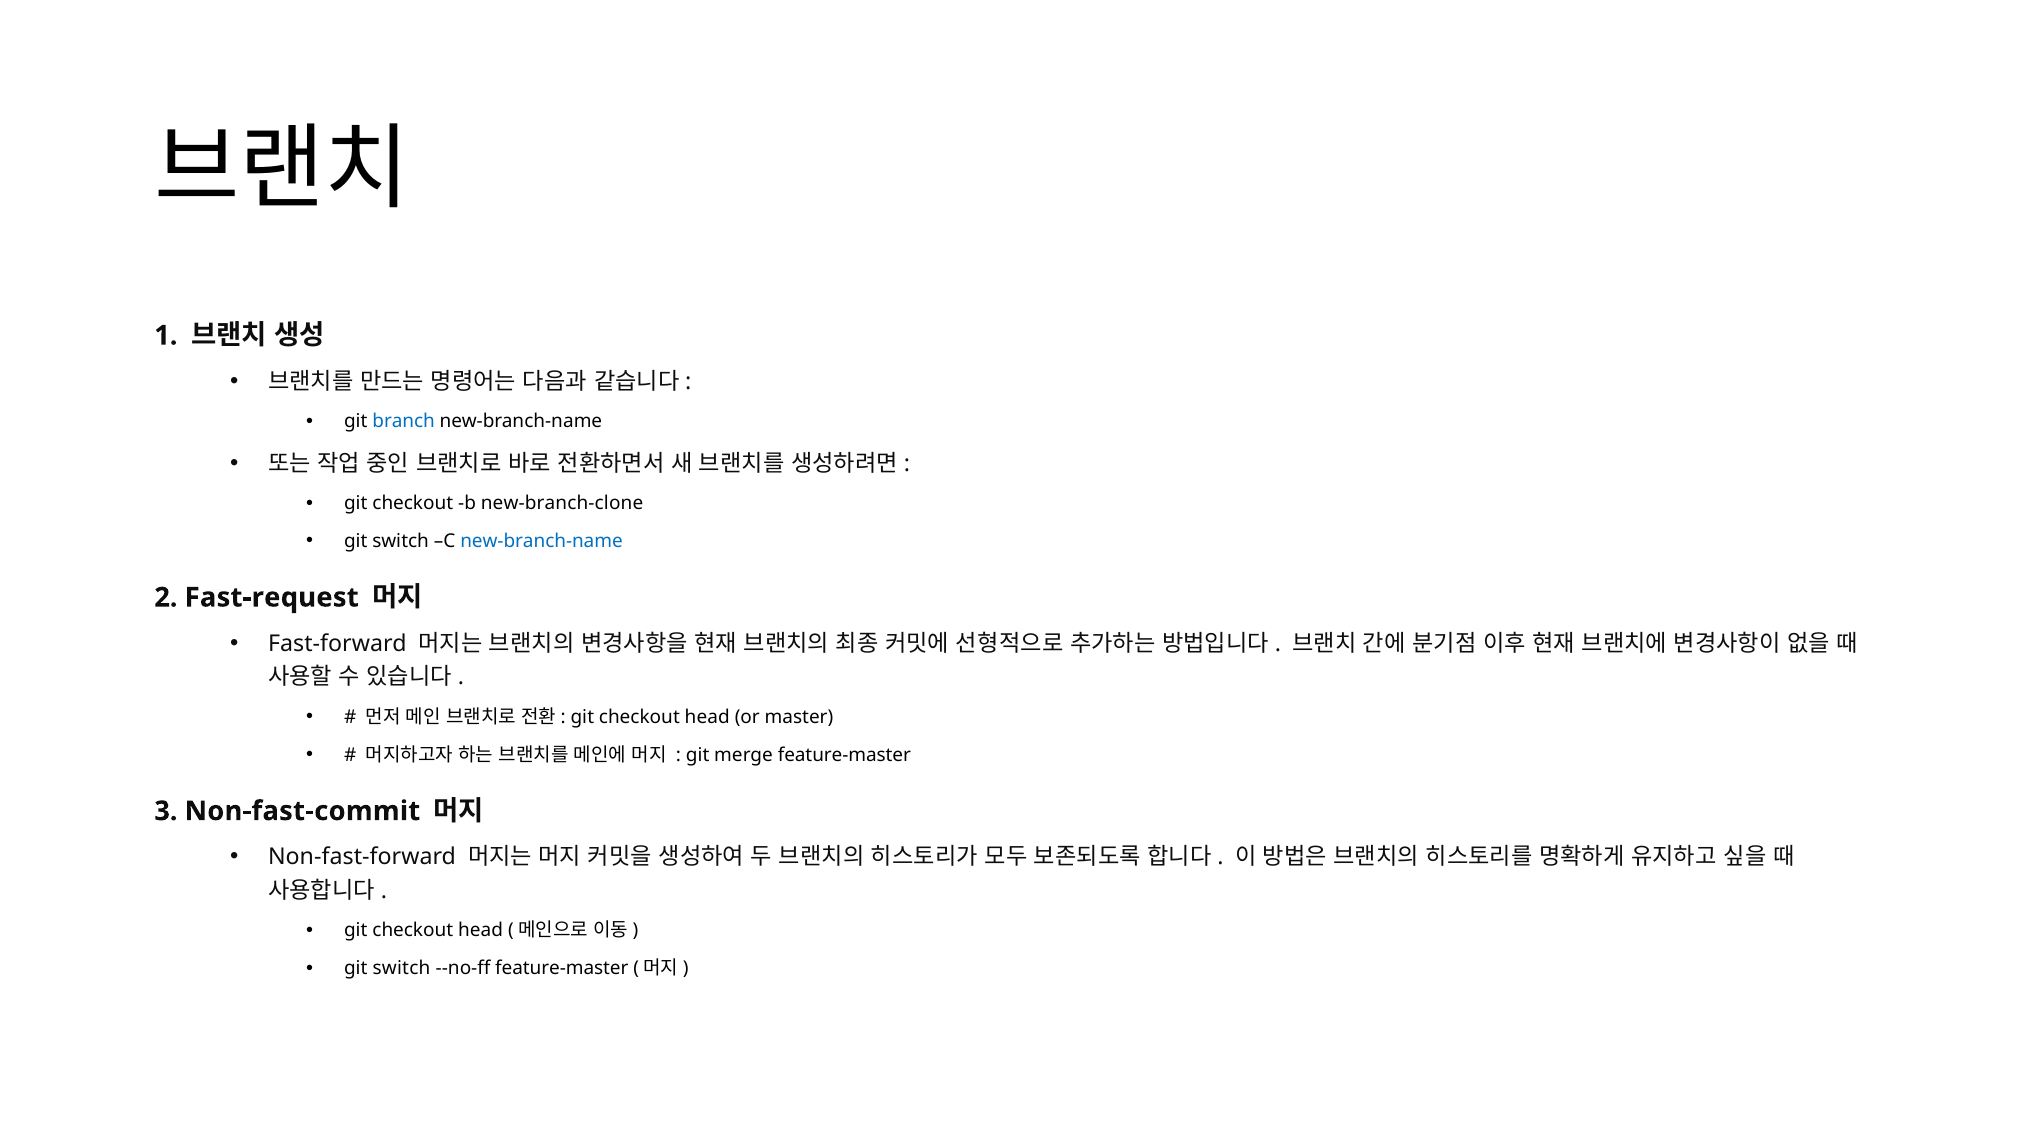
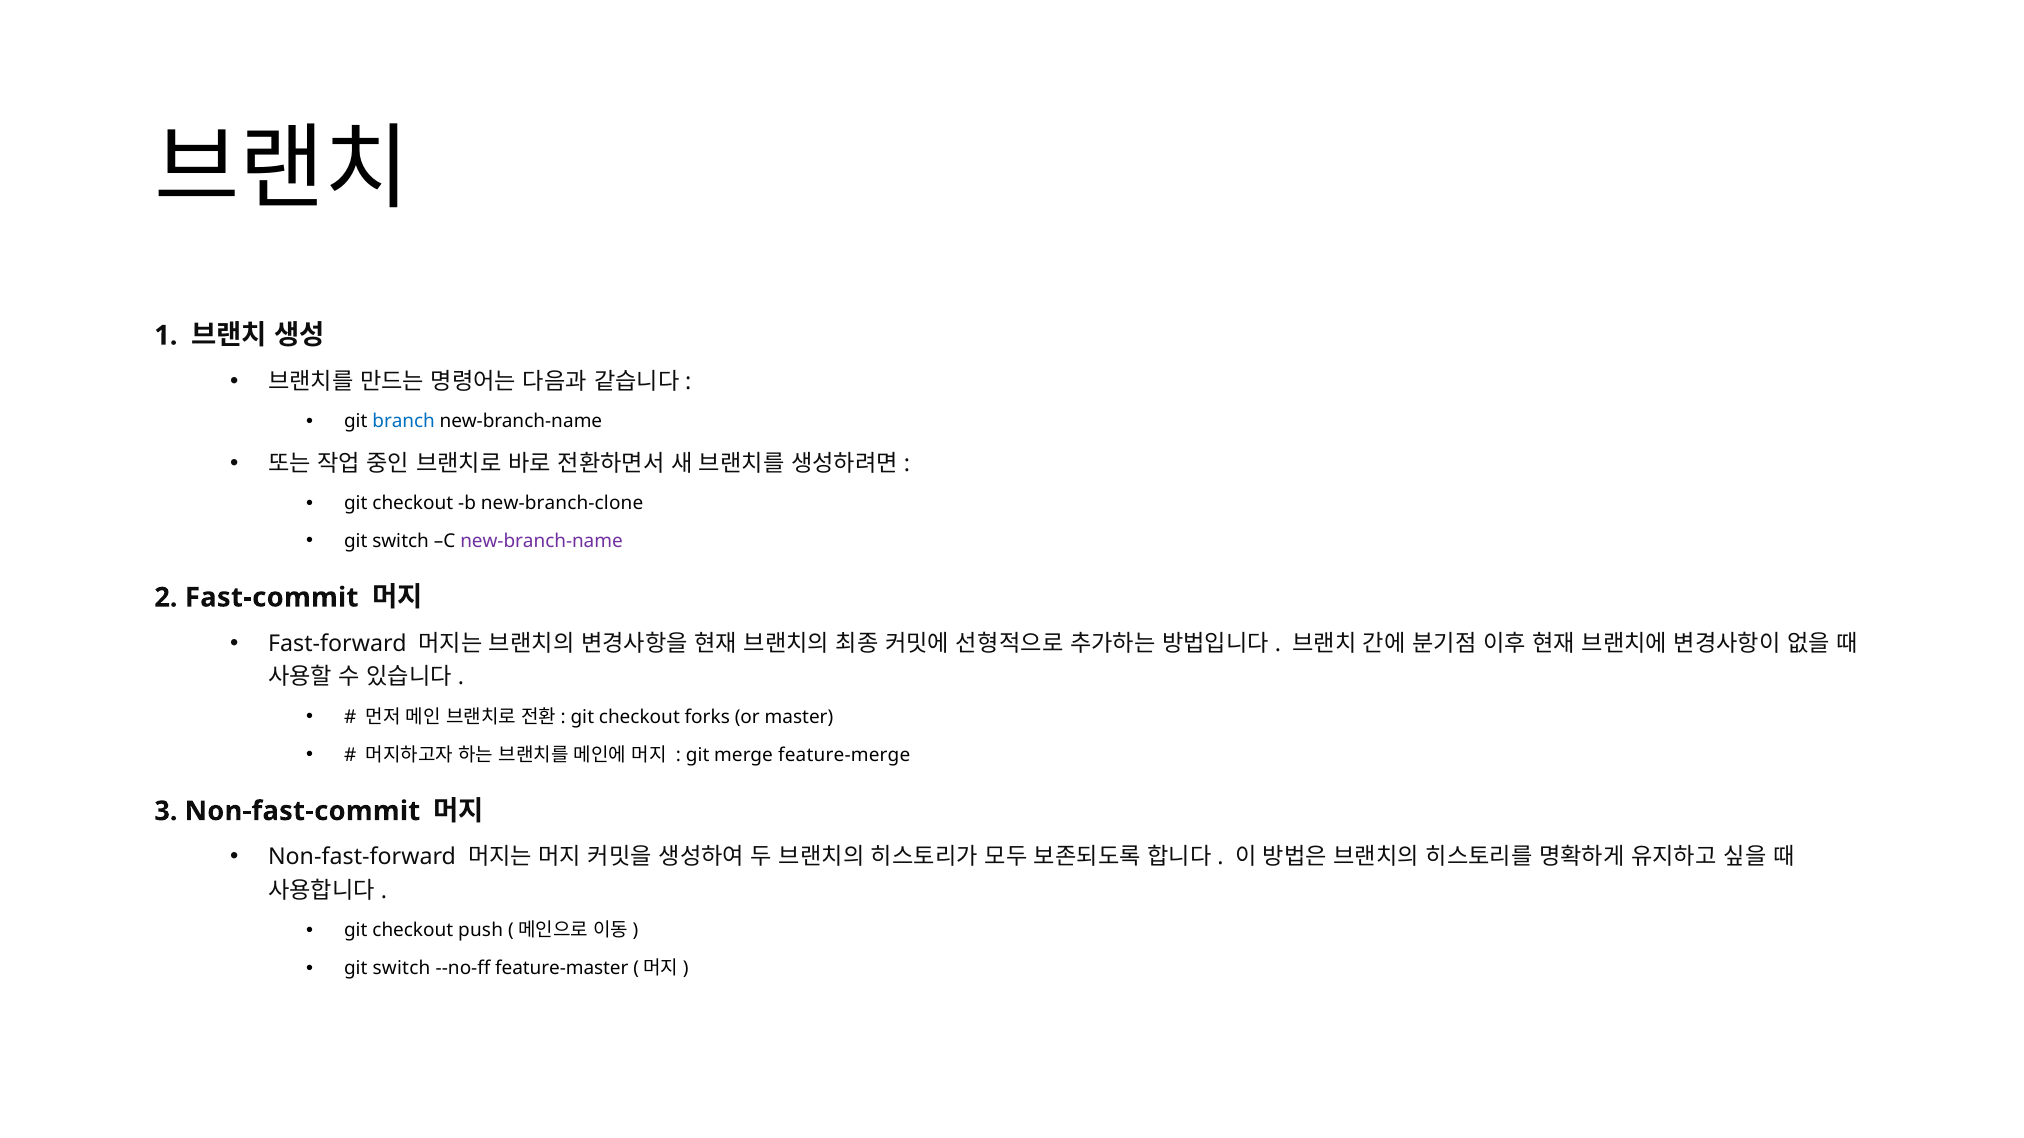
new-branch-name colour: blue -> purple (542, 542)
Fast-request: Fast-request -> Fast-commit (272, 598)
head: head -> forks (707, 717)
merge feature-master: feature-master -> feature-merge (844, 755)
head: head -> push (481, 931)
